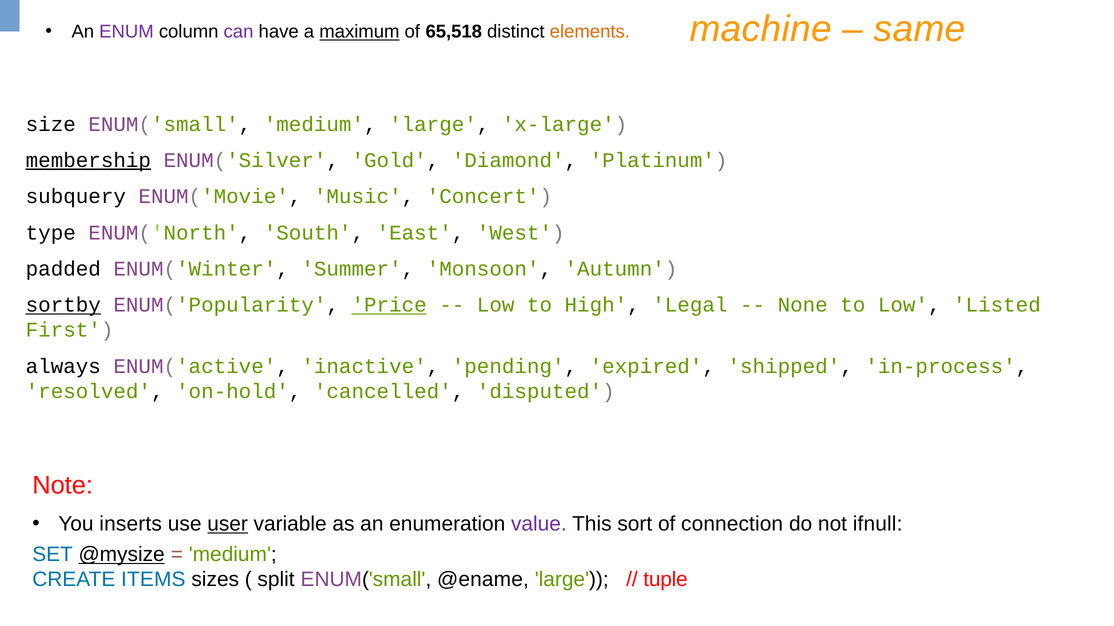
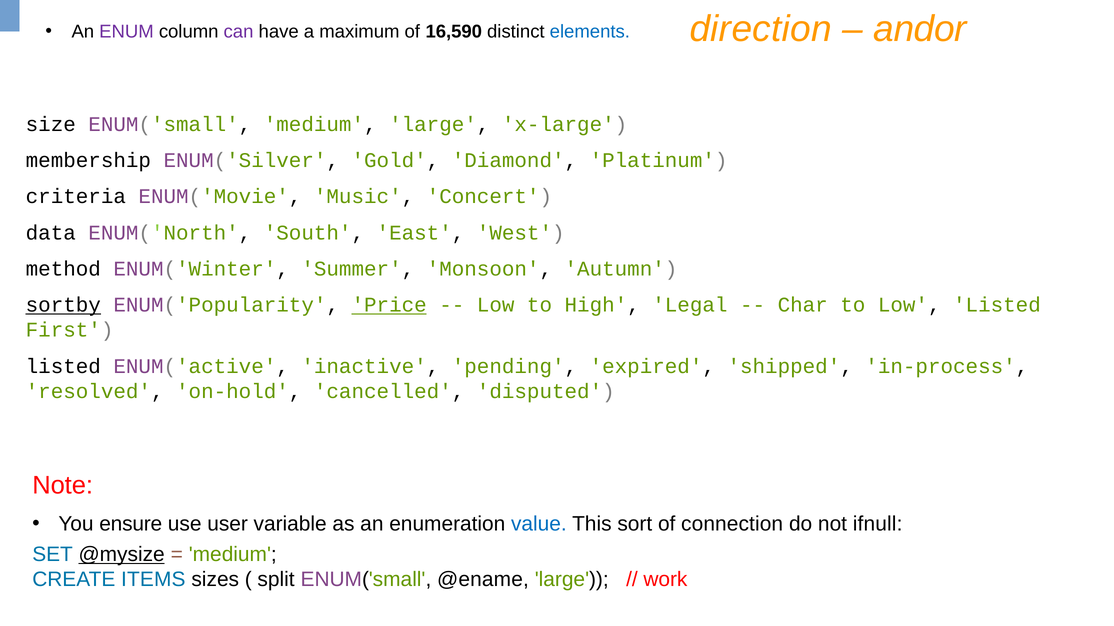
machine: machine -> direction (761, 29)
same: same -> andor (920, 29)
maximum underline: present -> none (359, 32)
65,518: 65,518 -> 16,590 (454, 32)
elements colour: orange -> blue (590, 32)
membership underline: present -> none (88, 161)
subquery: subquery -> criteria (76, 197)
type: type -> data (51, 233)
padded: padded -> method (63, 269)
None: None -> Char (803, 305)
always: always -> listed (63, 367)
inserts: inserts -> ensure (131, 524)
user underline: present -> none (228, 524)
value colour: purple -> blue (539, 524)
tuple: tuple -> work (665, 580)
